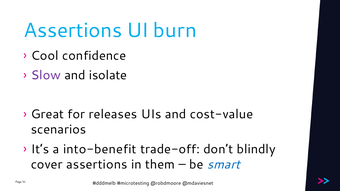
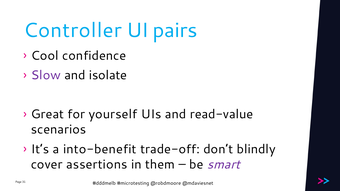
Assertions: Assertions -> Controller (73, 30)
burn: burn -> pairs (175, 30)
releases: releases -> yourself (113, 114)
cost-value: cost-value -> read-value (222, 114)
smart colour: blue -> purple (224, 165)
